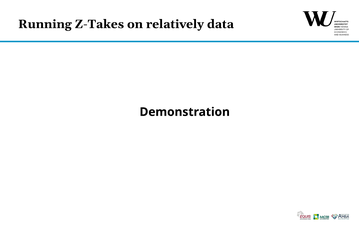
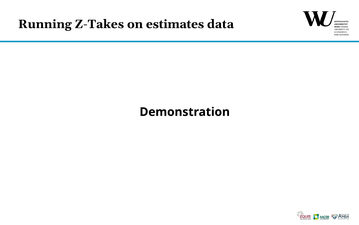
relatively: relatively -> estimates (175, 24)
